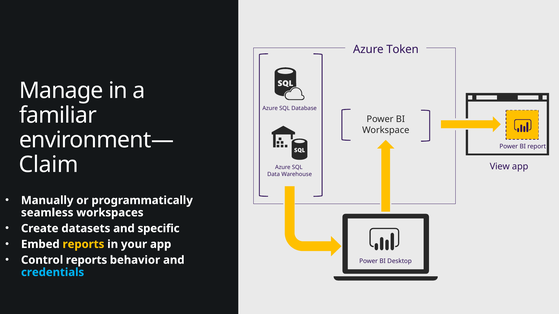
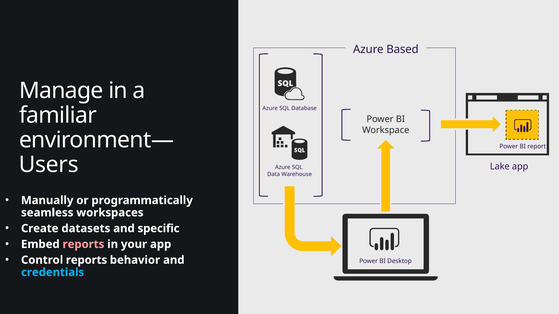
Token: Token -> Based (403, 49)
Claim: Claim -> Users (49, 165)
View: View -> Lake (500, 167)
reports colour: yellow -> pink (83, 245)
